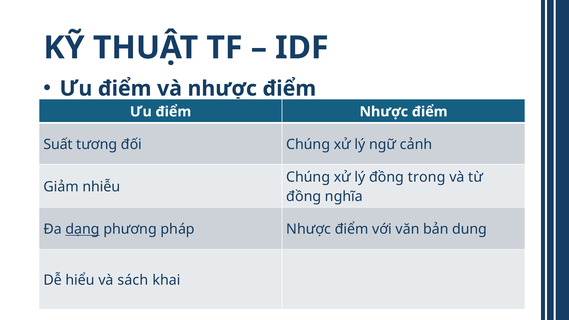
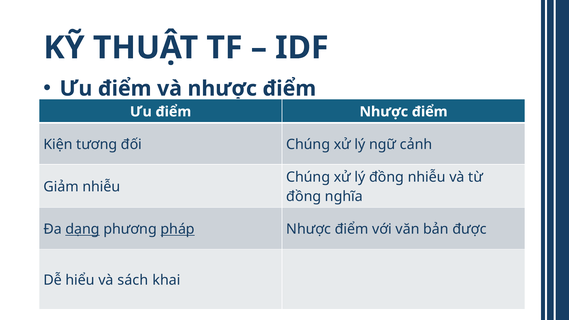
Suất: Suất -> Kiện (58, 144)
đồng trong: trong -> nhiễu (427, 177)
pháp underline: none -> present (178, 229)
dung: dung -> được (470, 229)
